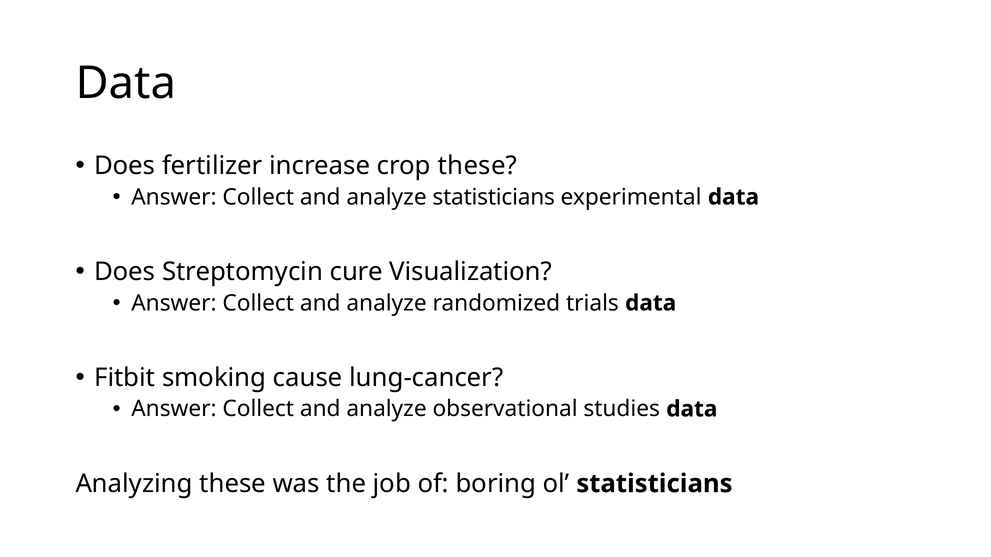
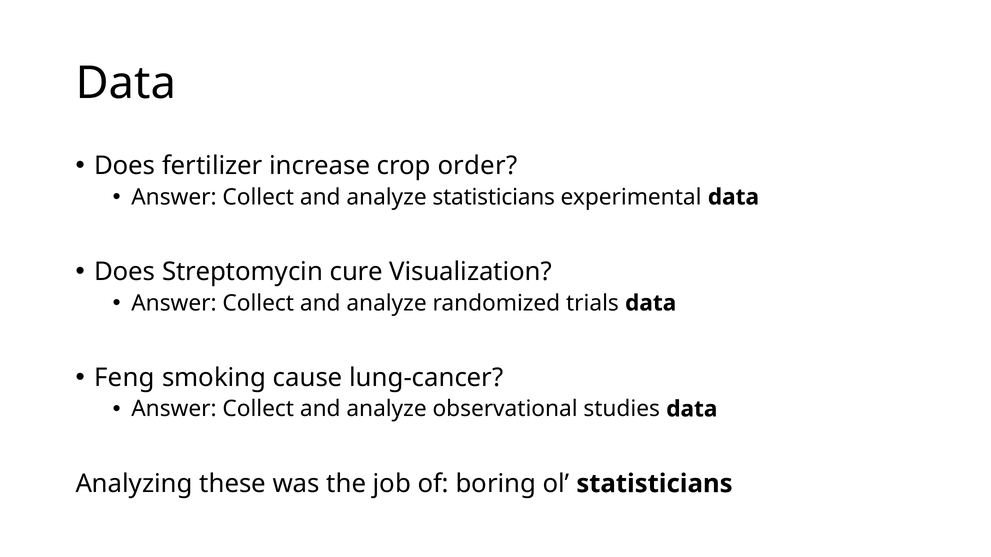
crop these: these -> order (477, 166)
Fitbit: Fitbit -> Feng (125, 378)
